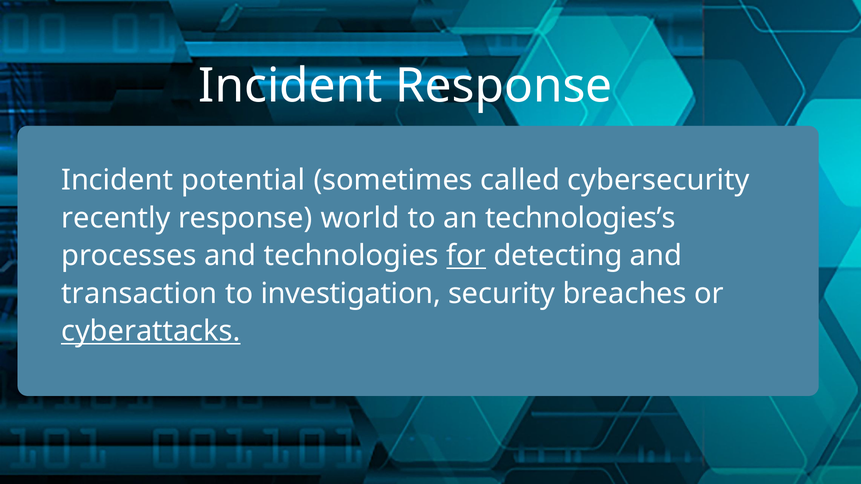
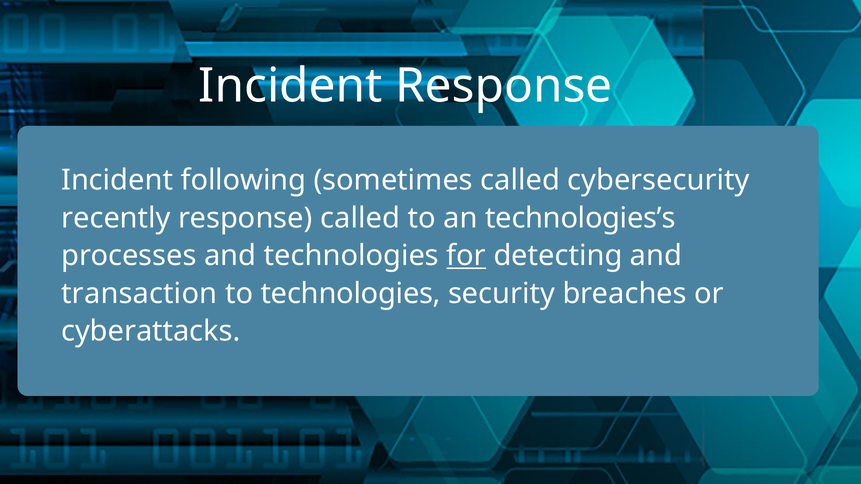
potential: potential -> following (243, 180)
response world: world -> called (360, 218)
to investigation: investigation -> technologies (351, 294)
cyberattacks underline: present -> none (151, 331)
